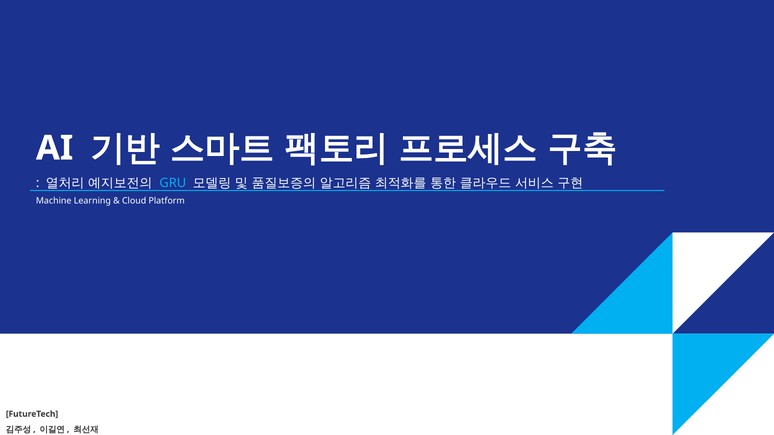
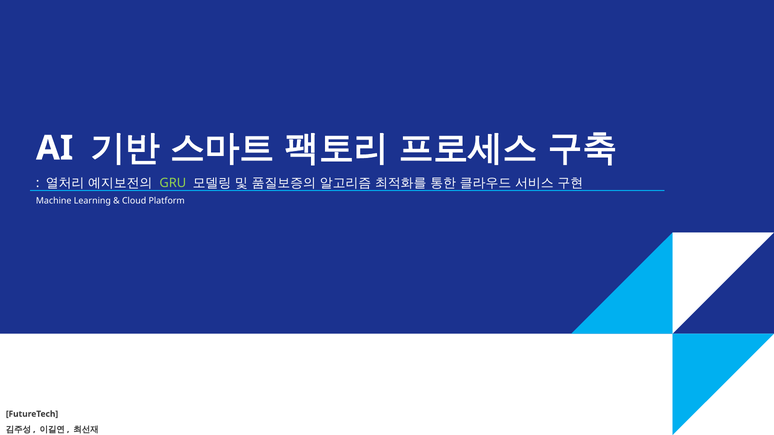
GRU colour: light blue -> light green (173, 183)
